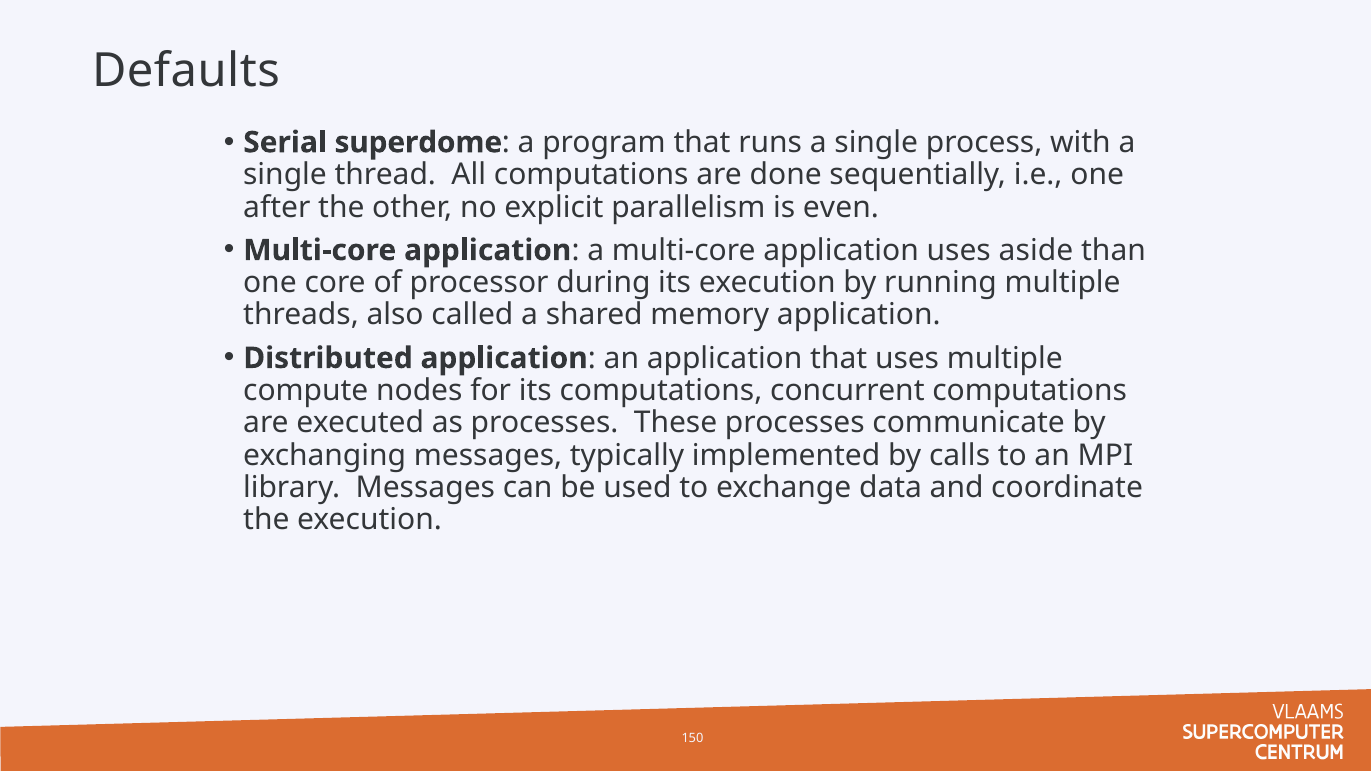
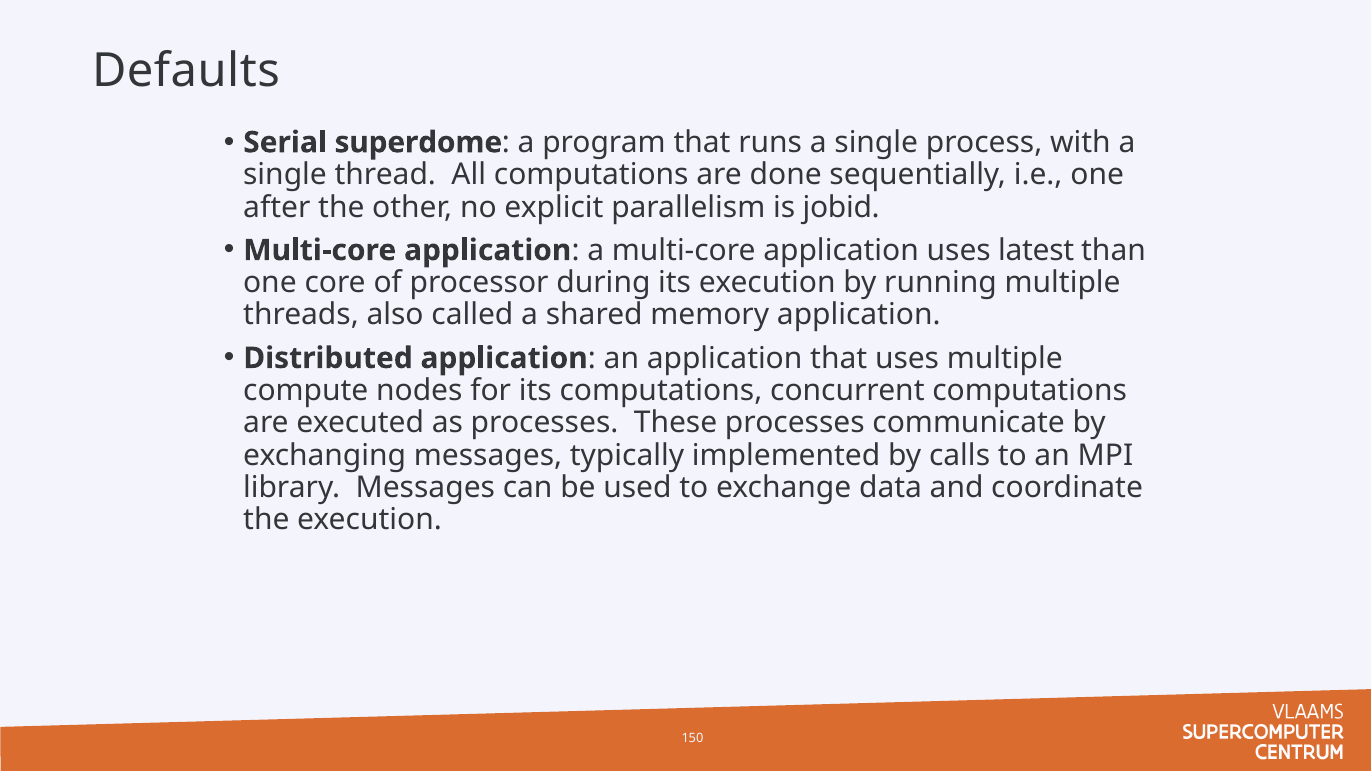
even: even -> jobid (841, 207)
aside: aside -> latest (1036, 250)
